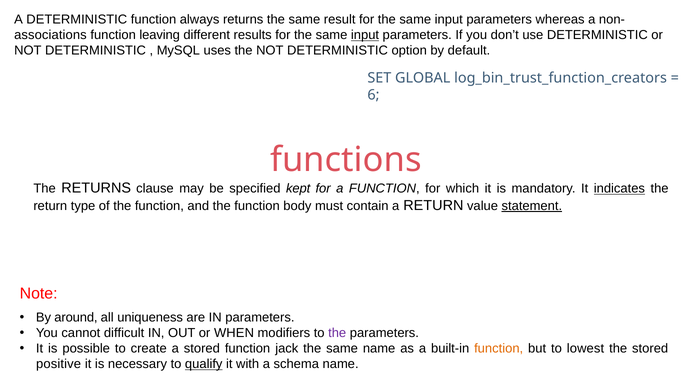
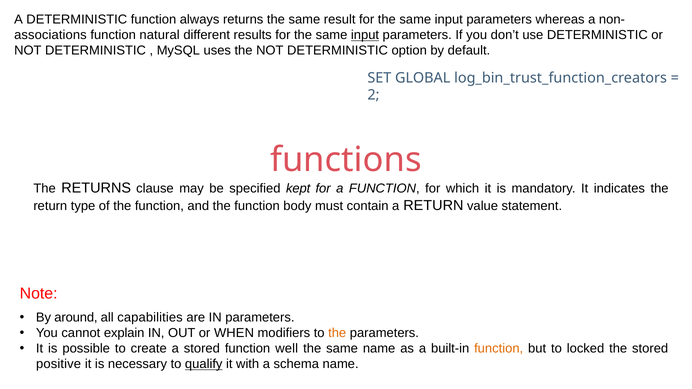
leaving: leaving -> natural (160, 35)
6: 6 -> 2 (373, 95)
indicates underline: present -> none (619, 189)
statement underline: present -> none (532, 206)
uniqueness: uniqueness -> capabilities (150, 318)
difficult: difficult -> explain (124, 333)
the colour: purple -> orange (337, 333)
jack: jack -> well (287, 349)
lowest: lowest -> locked (586, 349)
